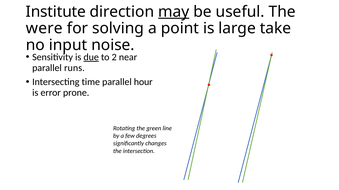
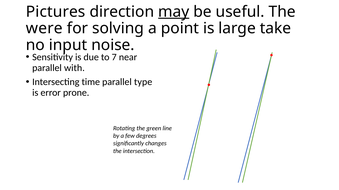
Institute: Institute -> Pictures (56, 12)
due underline: present -> none (91, 57)
2: 2 -> 7 (114, 57)
runs: runs -> with (74, 68)
hour: hour -> type (143, 82)
